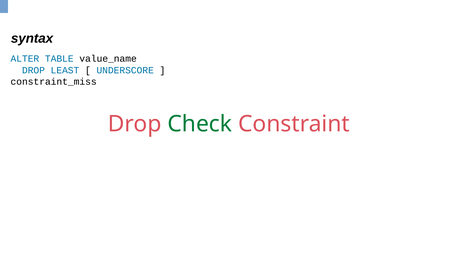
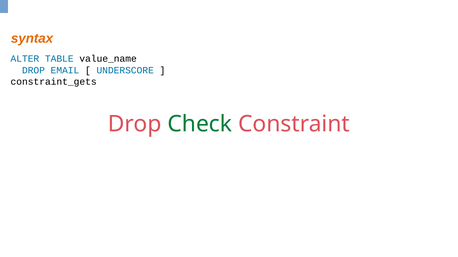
syntax colour: black -> orange (32, 39)
LEAST: LEAST -> EMAIL (65, 70)
constraint_miss: constraint_miss -> constraint_gets (54, 82)
